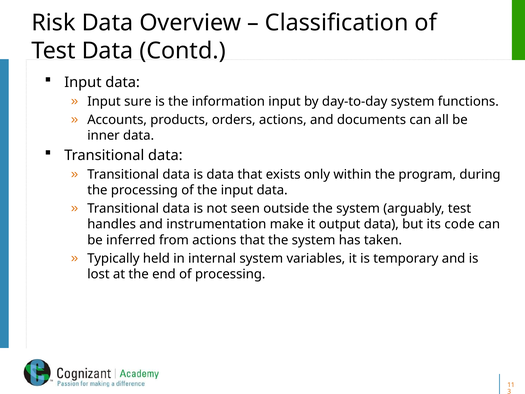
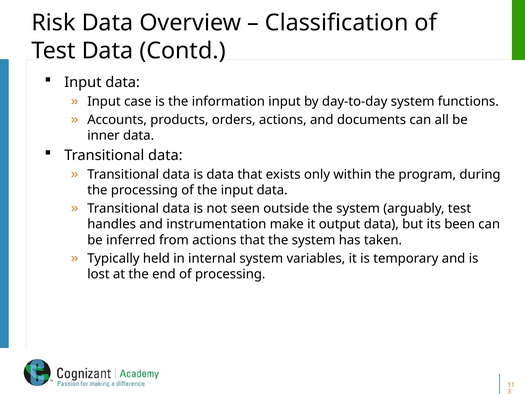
sure: sure -> case (138, 101)
code: code -> been (460, 224)
